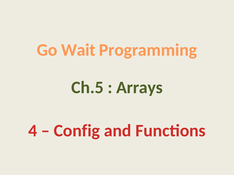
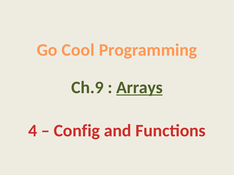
Wait: Wait -> Cool (78, 50)
Ch.5: Ch.5 -> Ch.9 (87, 88)
Arrays underline: none -> present (139, 88)
